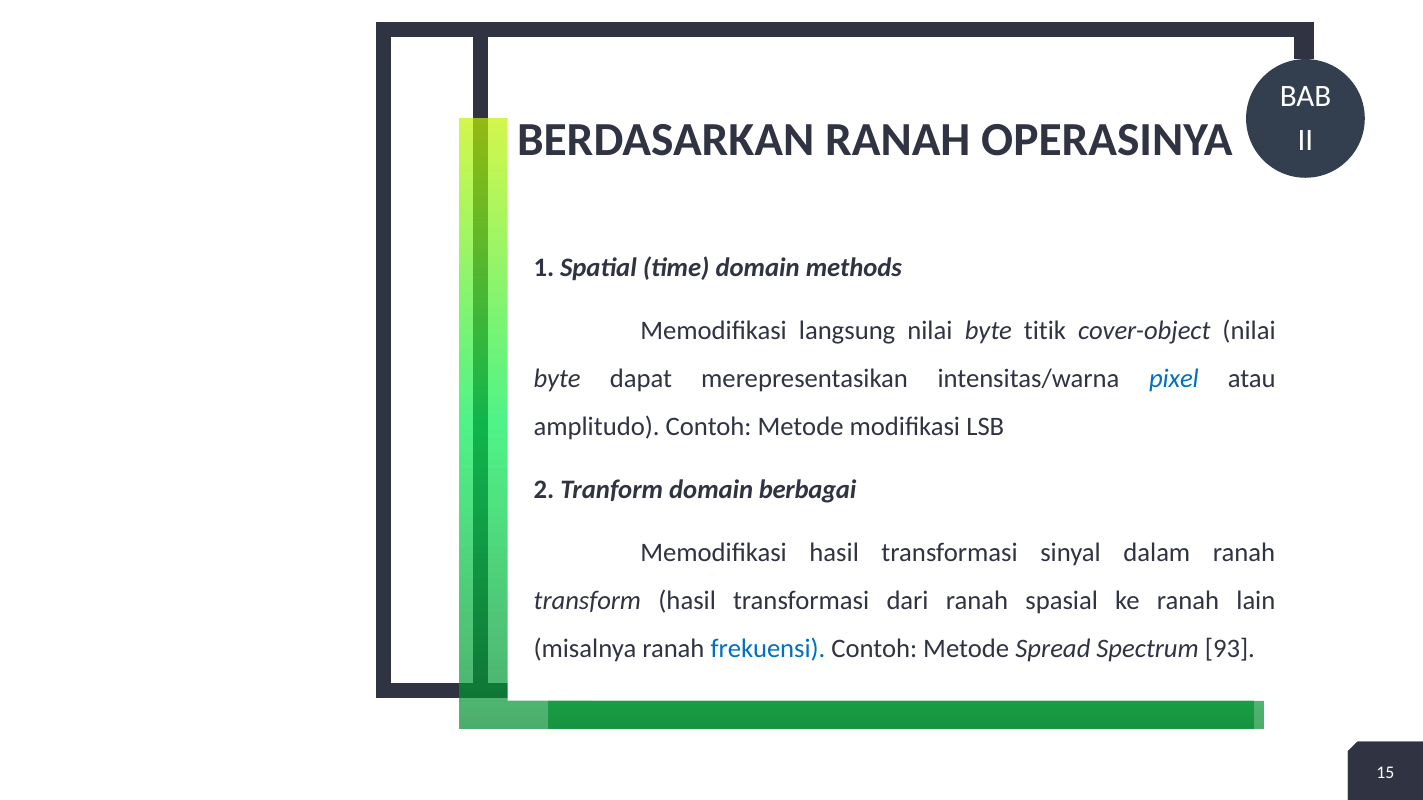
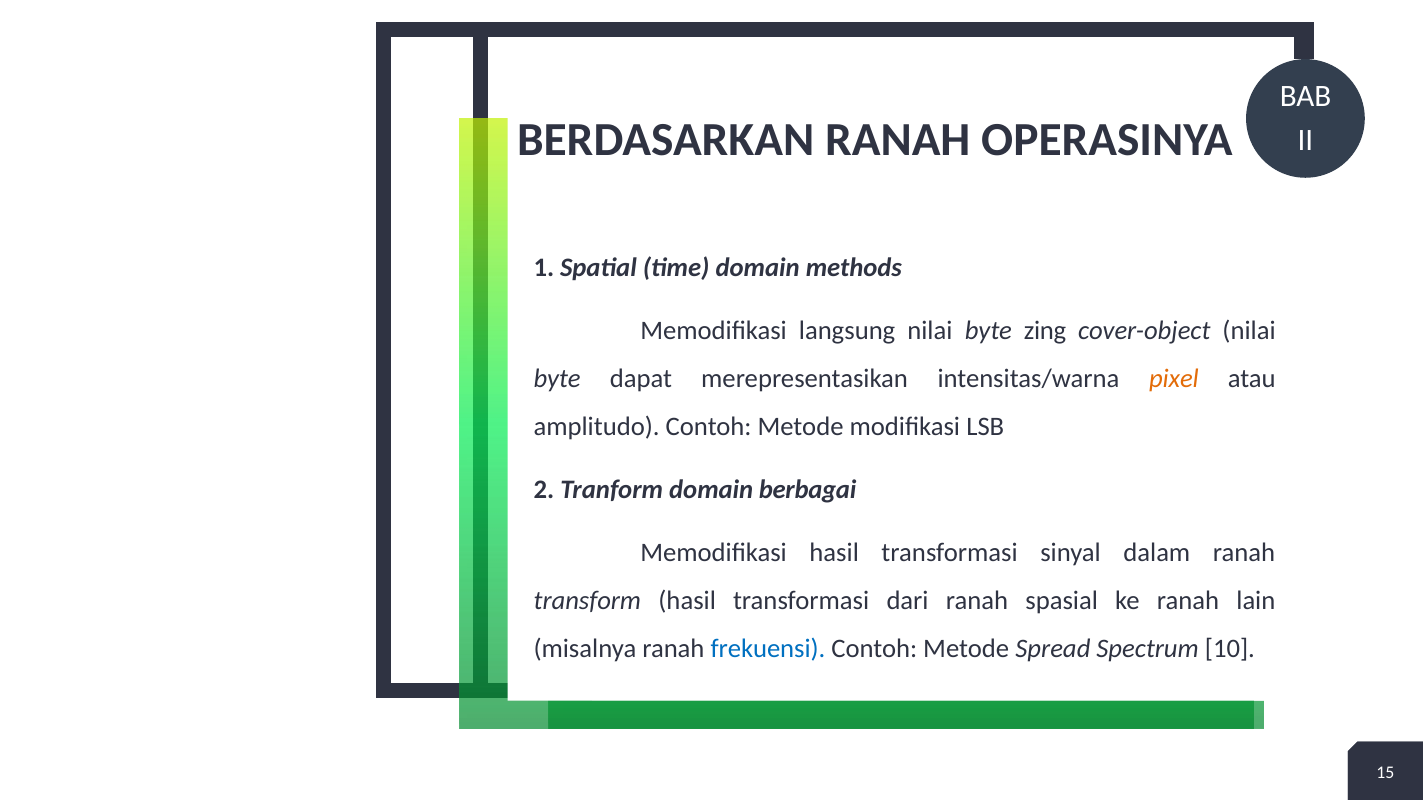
titik: titik -> zing (1045, 331)
pixel colour: blue -> orange (1174, 379)
93: 93 -> 10 (1230, 649)
